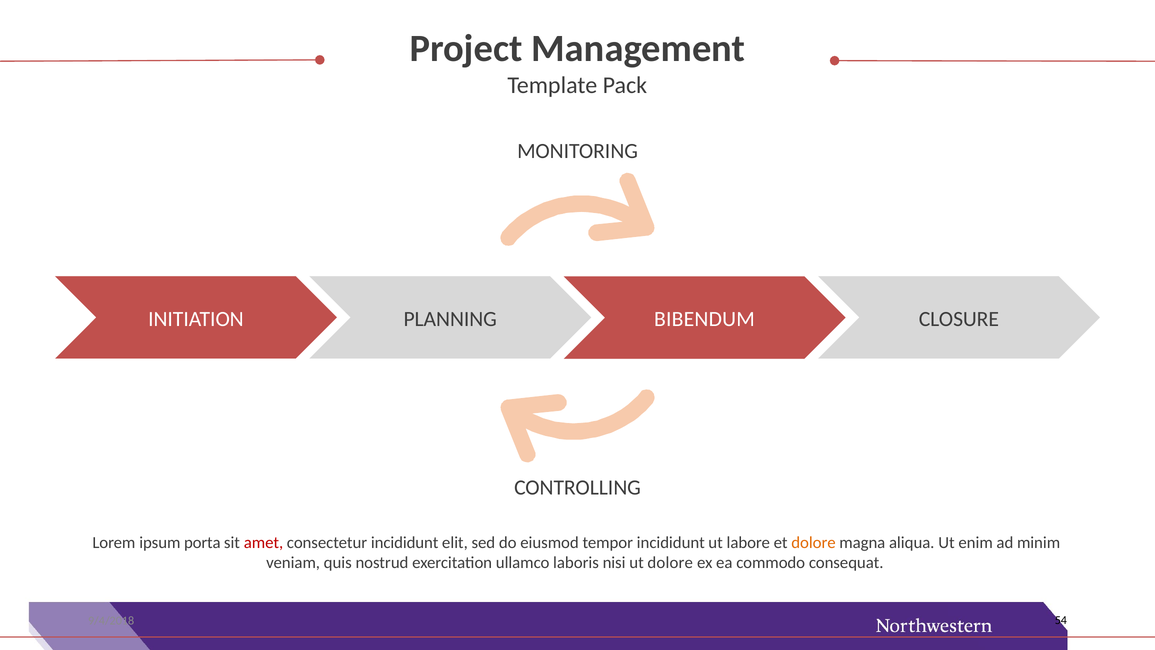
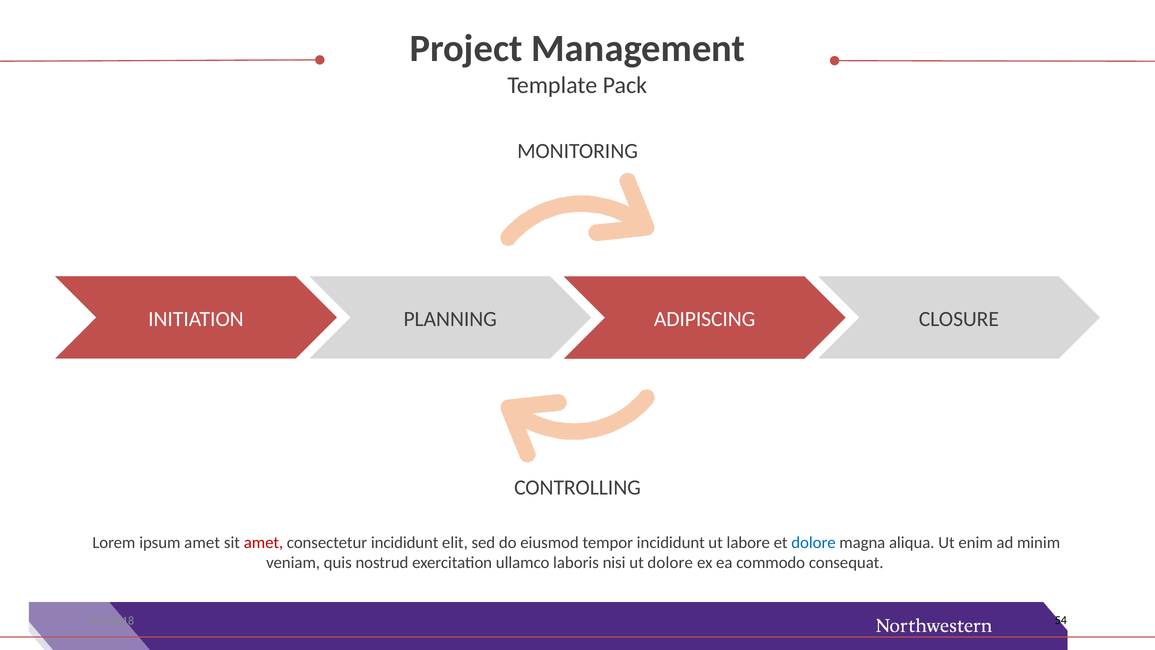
BIBENDUM: BIBENDUM -> ADIPISCING (705, 319)
ipsum porta: porta -> amet (202, 542)
dolore colour: orange -> blue (813, 542)
